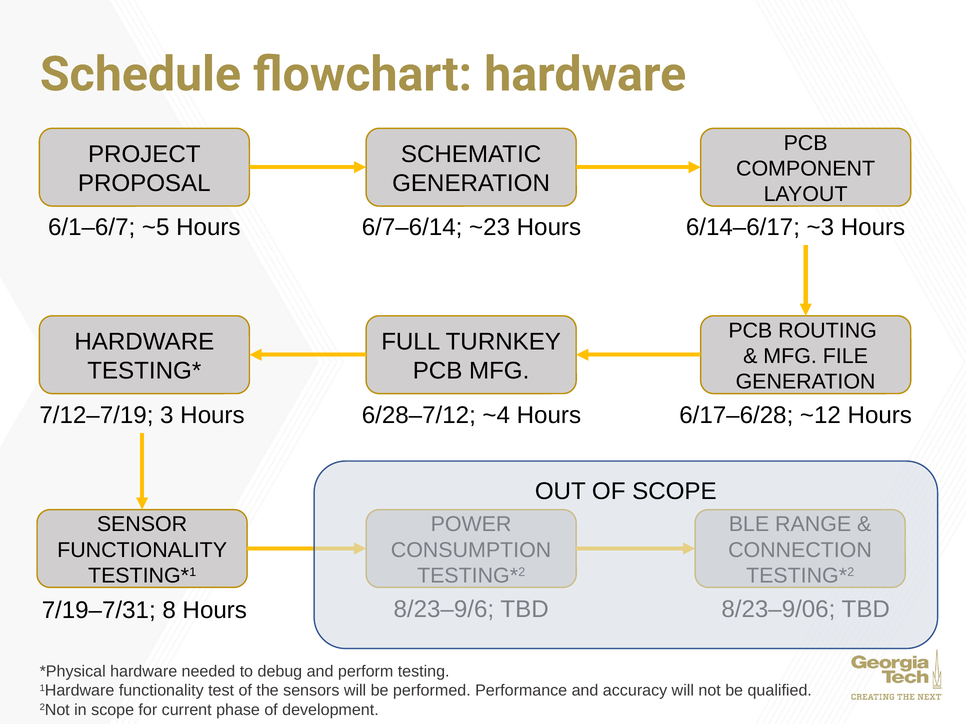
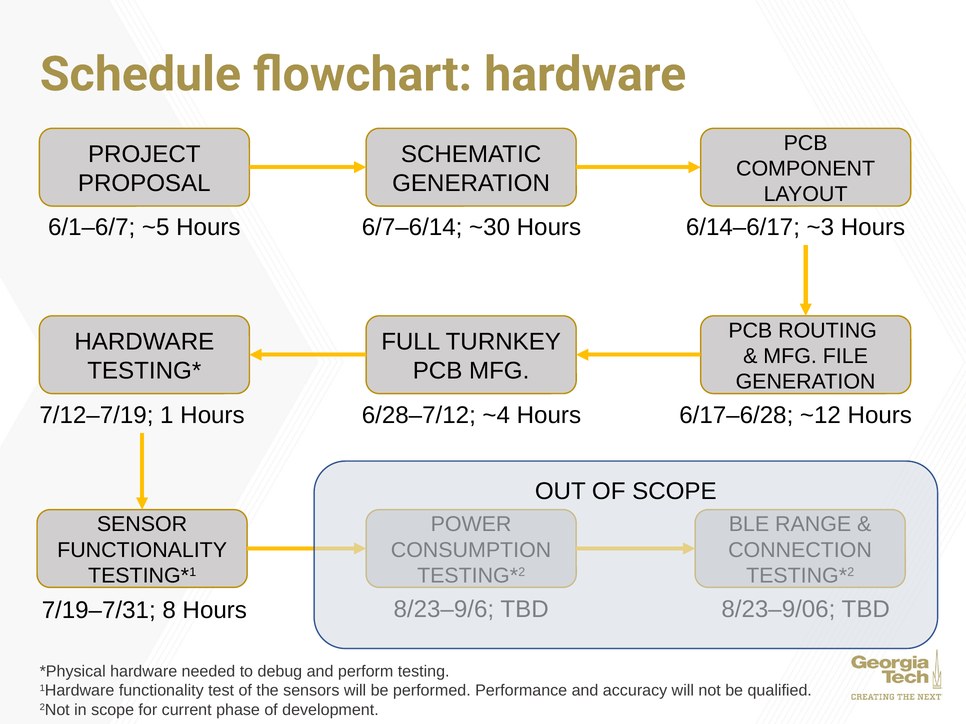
~23: ~23 -> ~30 (490, 227)
3: 3 -> 1 (167, 416)
